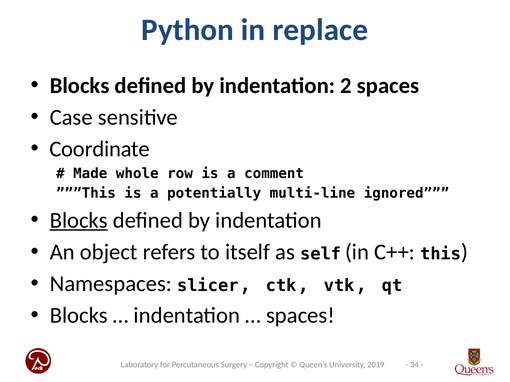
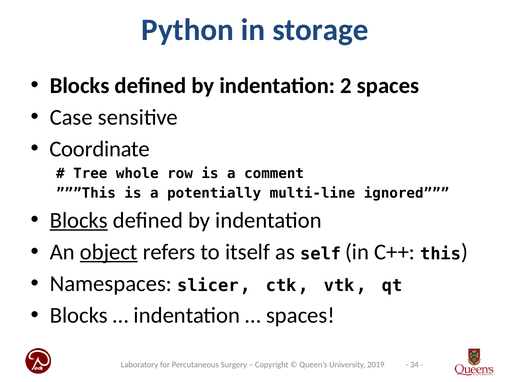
replace: replace -> storage (320, 30)
Made: Made -> Tree (90, 174)
object underline: none -> present (109, 252)
